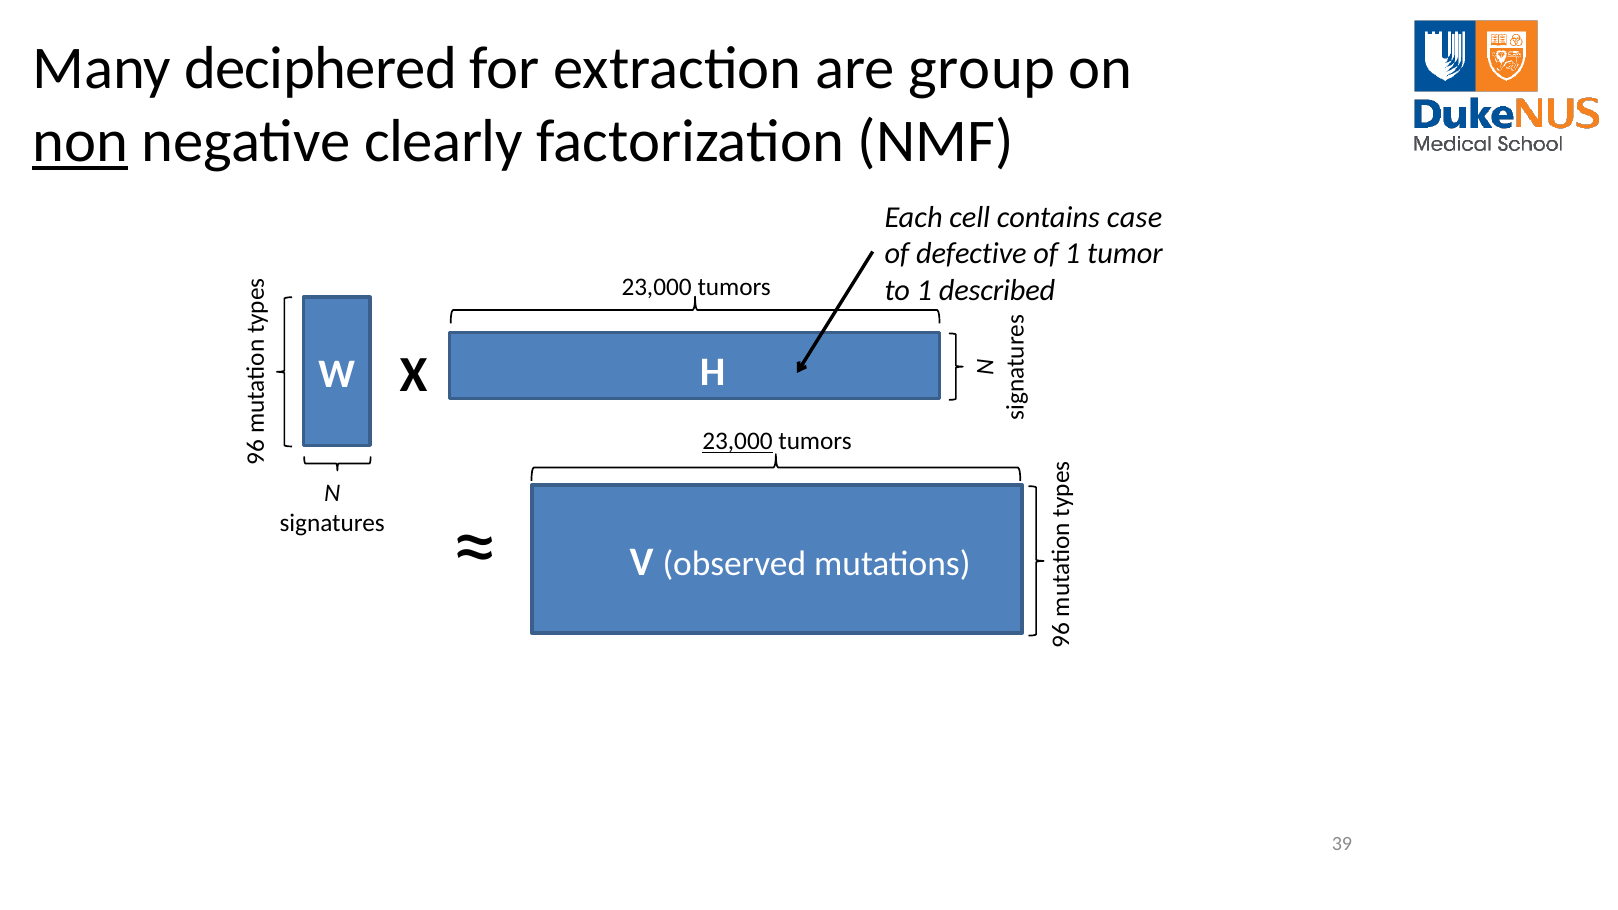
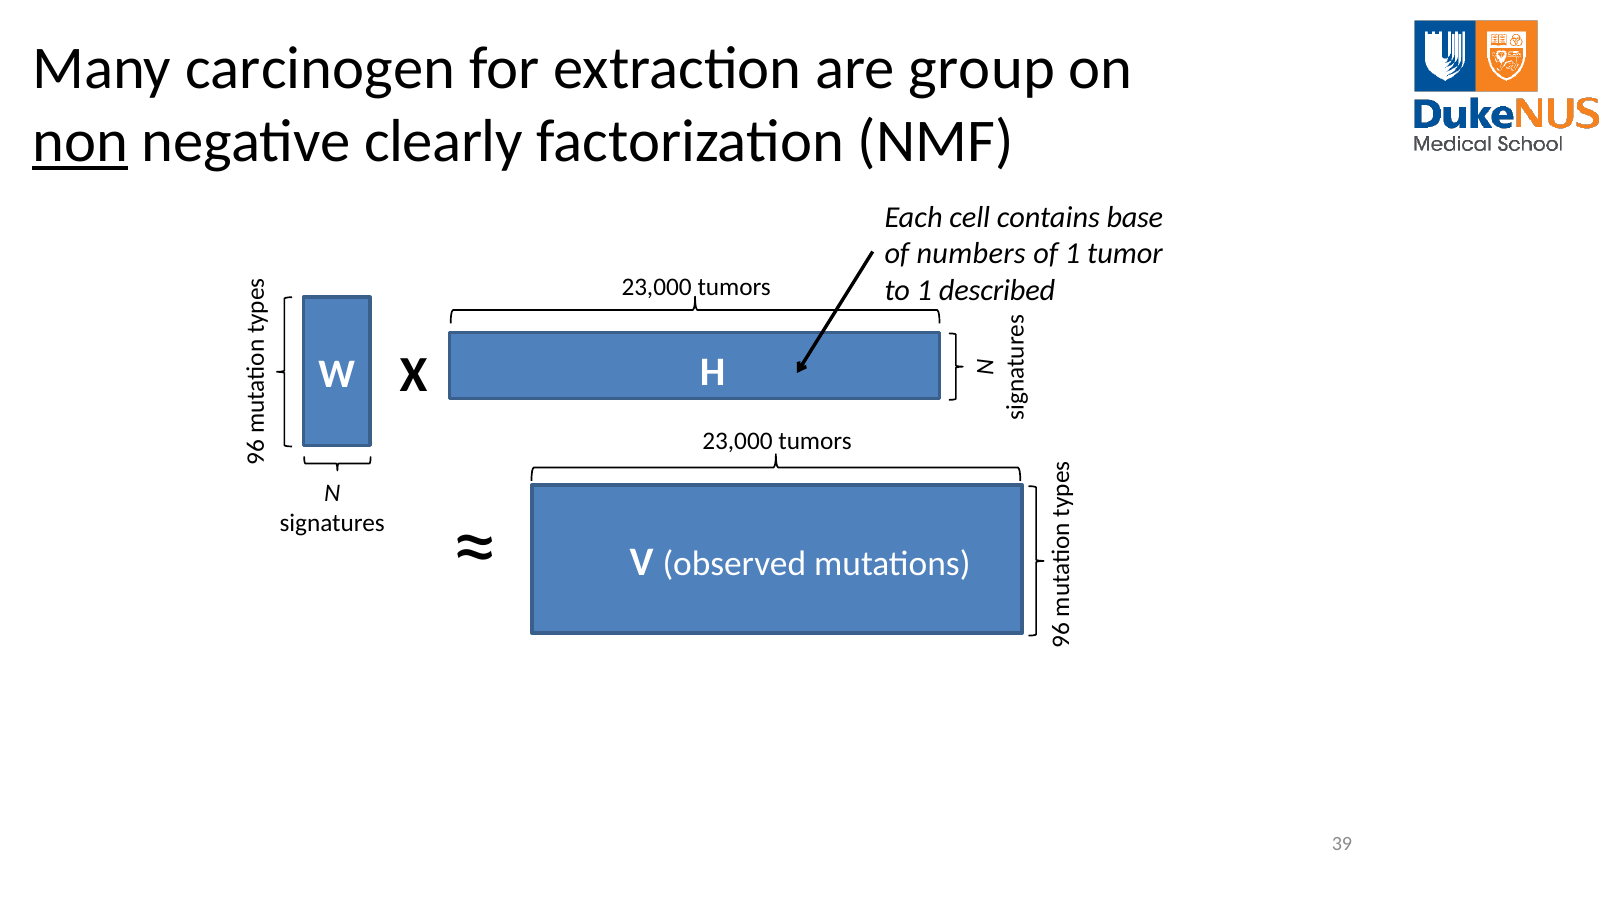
deciphered: deciphered -> carcinogen (320, 69)
case: case -> base (1135, 217)
defective: defective -> numbers (971, 254)
23,000 underline: present -> none (737, 442)
